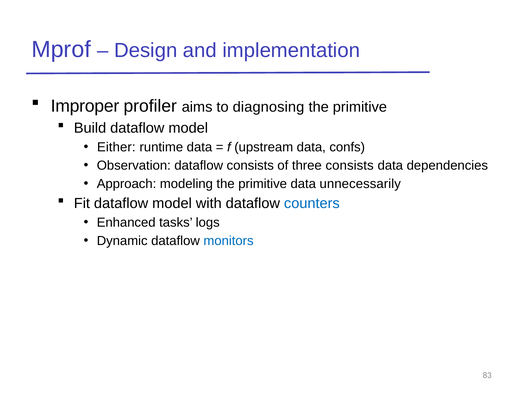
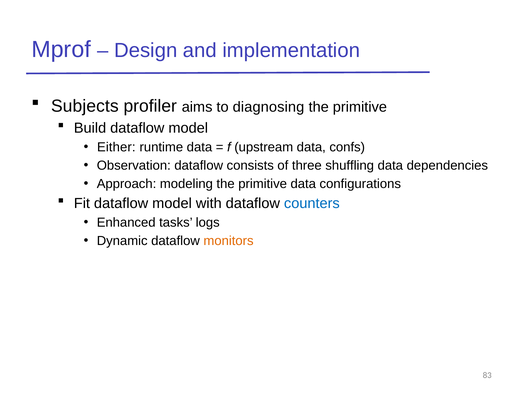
Improper: Improper -> Subjects (85, 106)
three consists: consists -> shuffling (350, 165)
unnecessarily: unnecessarily -> configurations (360, 183)
monitors colour: blue -> orange (228, 240)
